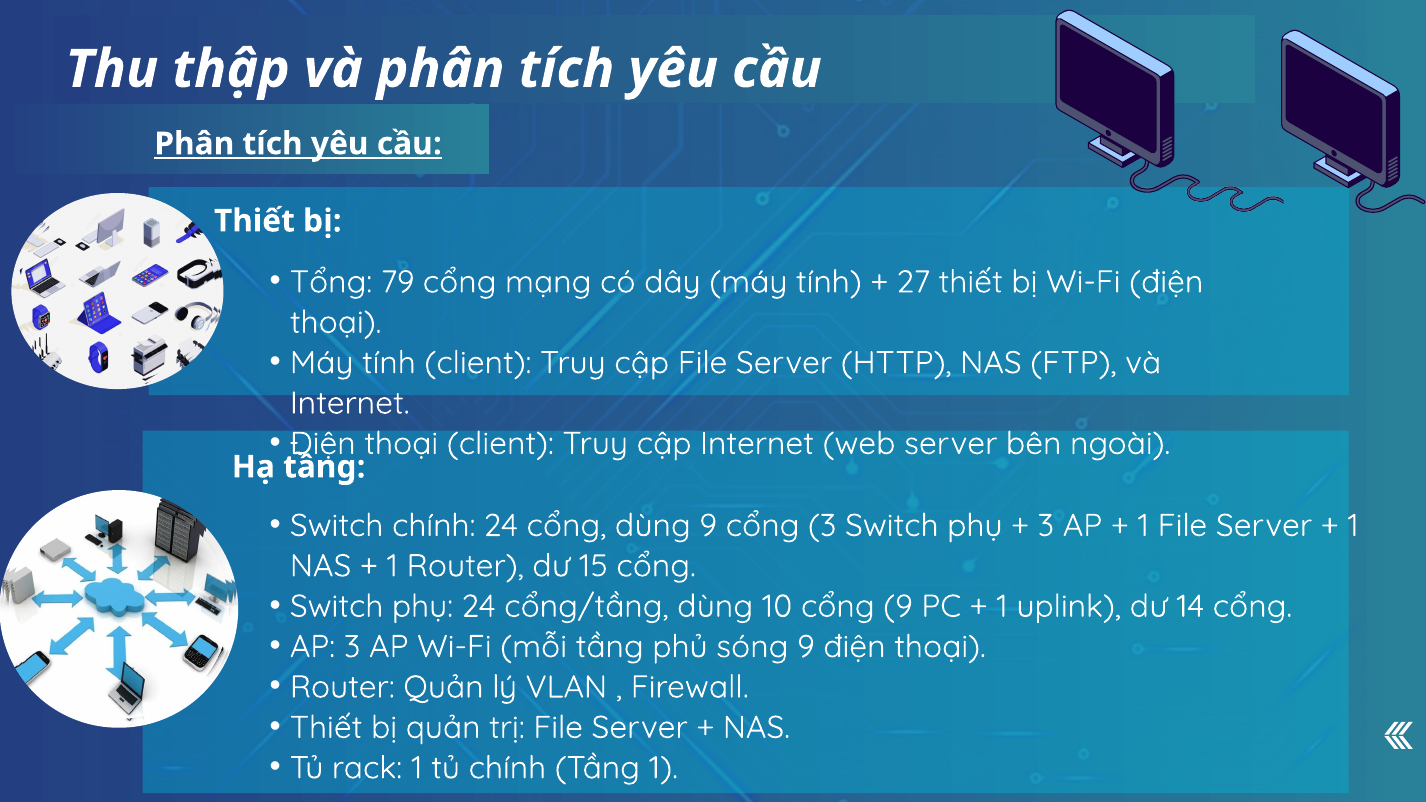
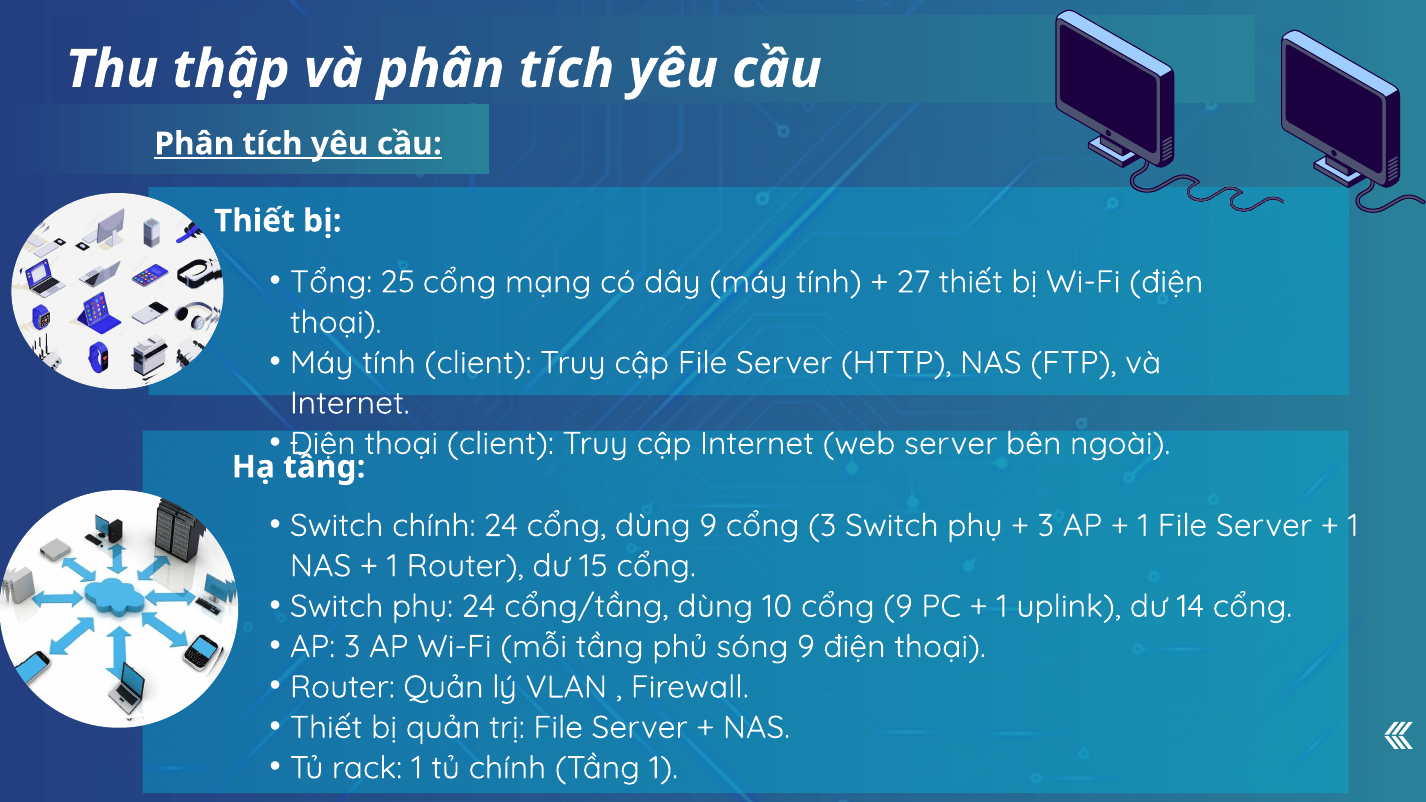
79: 79 -> 25 (398, 282)
